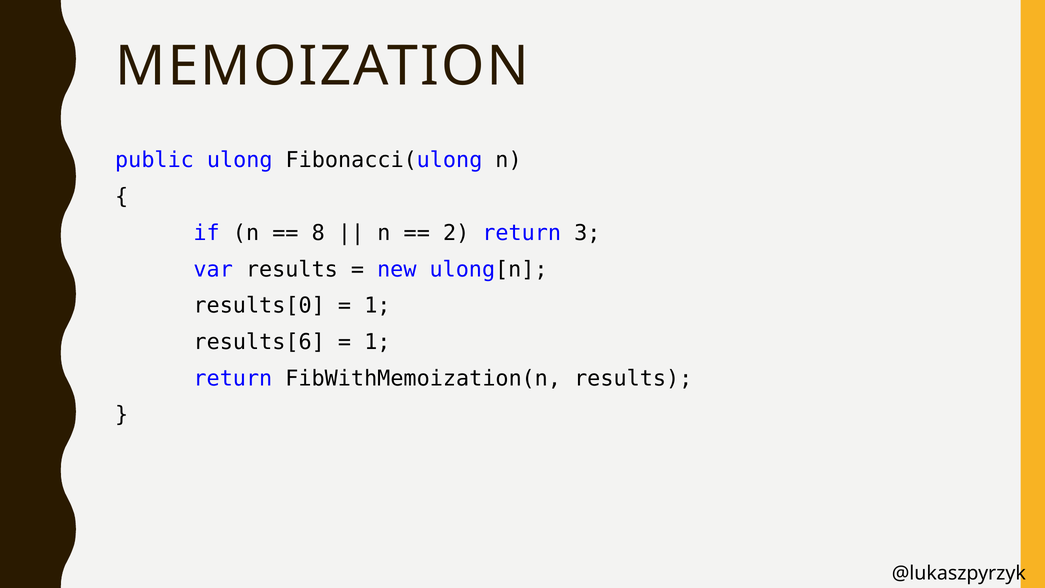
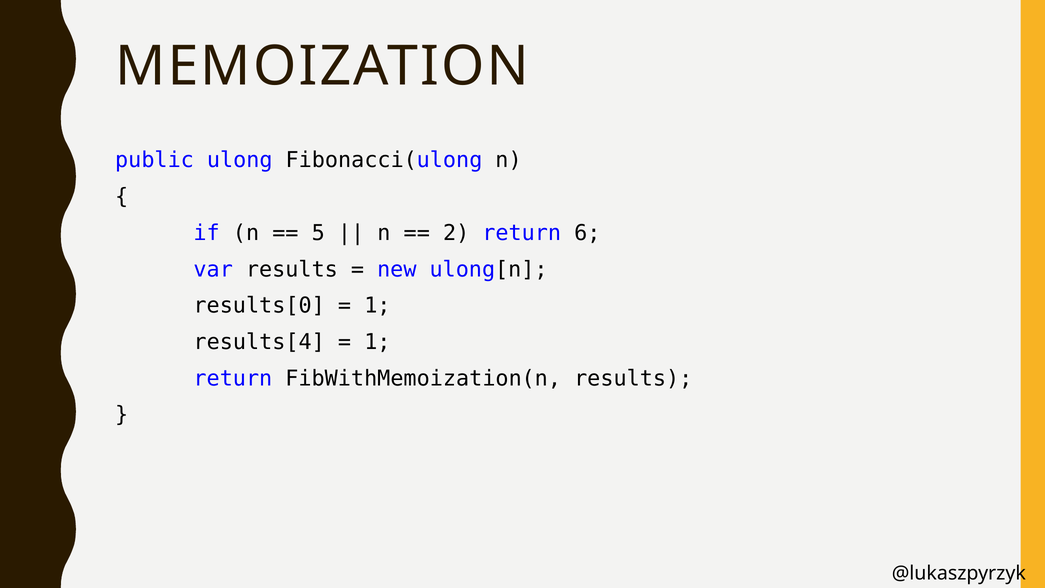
8: 8 -> 5 (318, 233)
3: 3 -> 6 (587, 233)
results[6: results[6 -> results[4 (259, 342)
